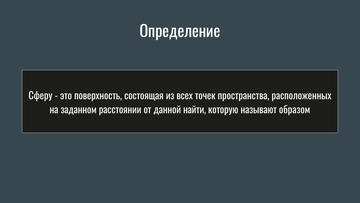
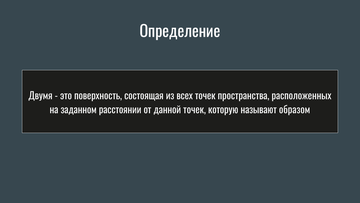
Сферу: Сферу -> Двумя (41, 96)
данной найти: найти -> точек (195, 110)
